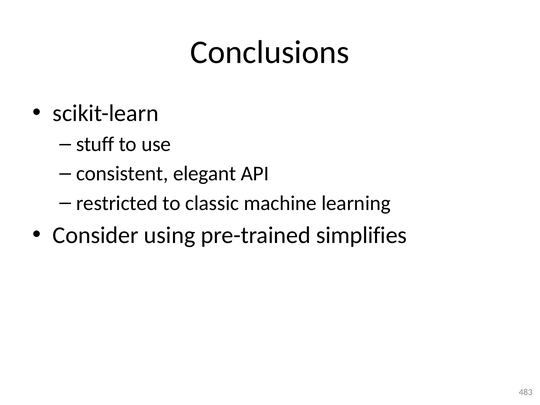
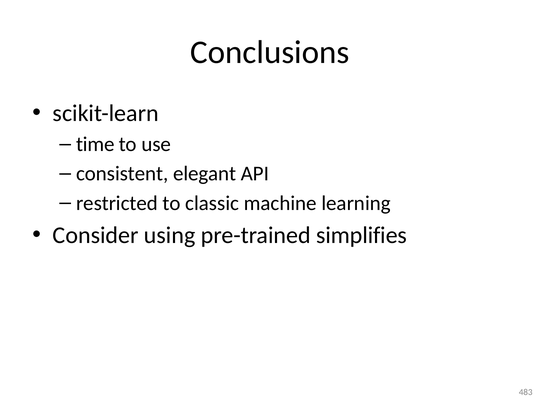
stuff: stuff -> time (95, 144)
